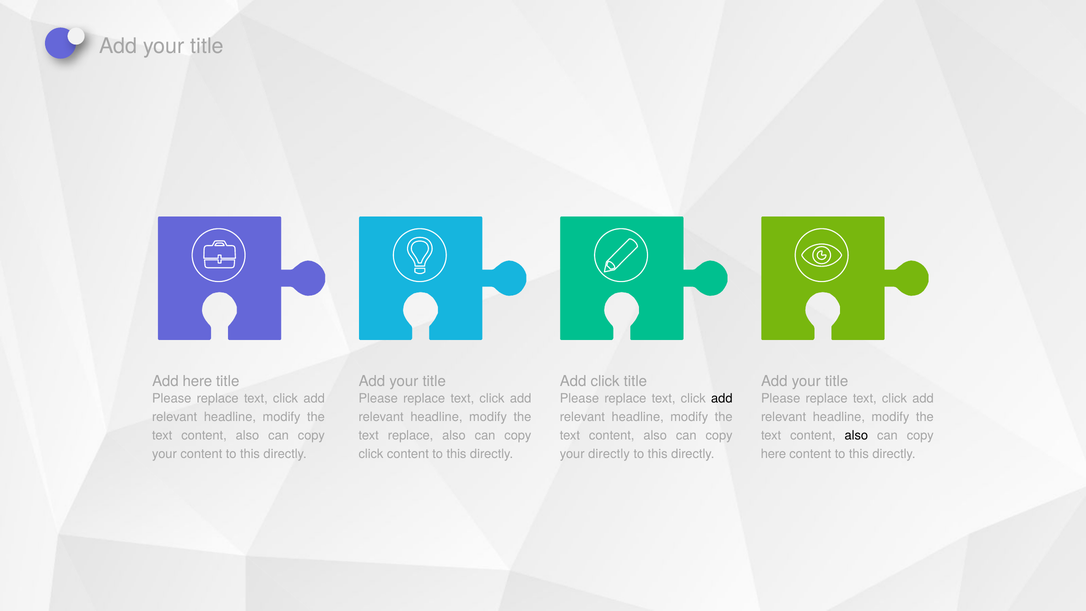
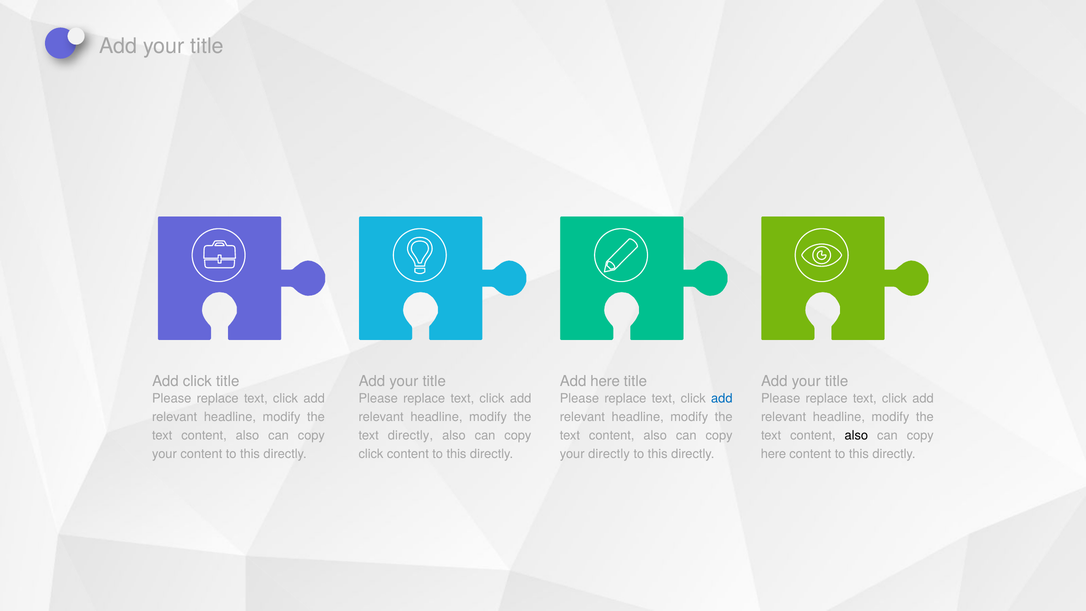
Add here: here -> click (197, 381)
Add click: click -> here (605, 381)
add colour: black -> blue (722, 398)
text replace: replace -> directly (410, 435)
